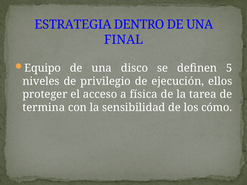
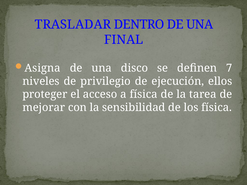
ESTRATEGIA: ESTRATEGIA -> TRASLADAR (73, 25)
Equipo: Equipo -> Asigna (42, 68)
5: 5 -> 7 (229, 68)
termina: termina -> mejorar (44, 108)
los cómo: cómo -> física (217, 108)
